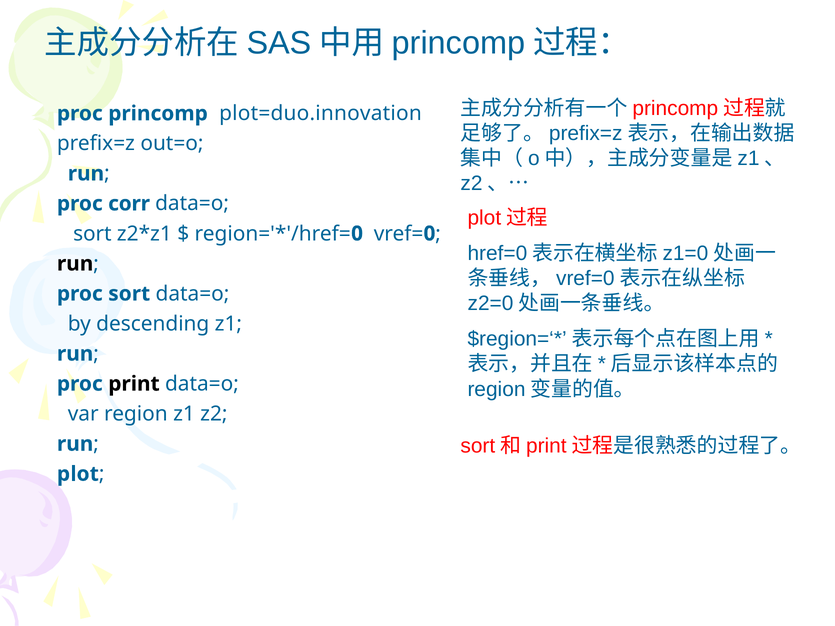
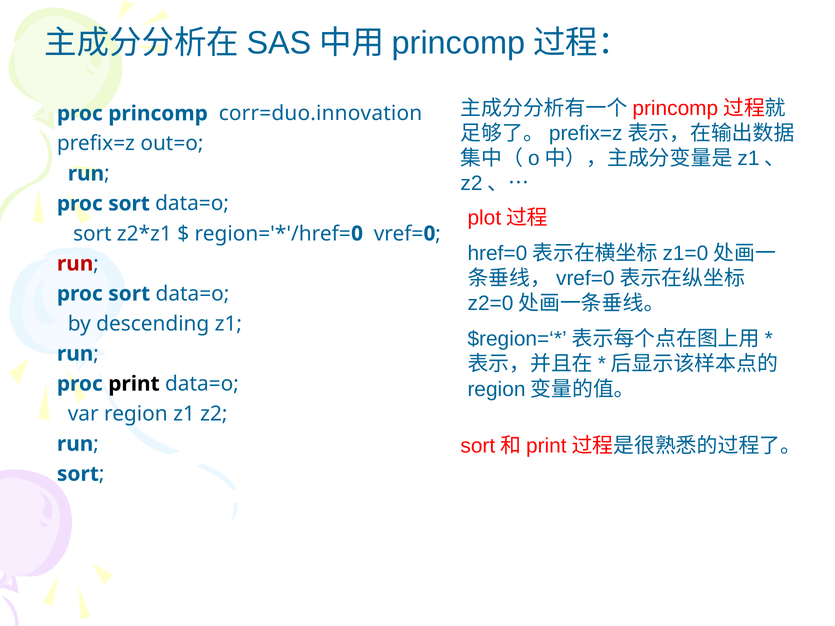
plot=duo.innovation: plot=duo.innovation -> corr=duo.innovation (321, 114)
corr: corr -> sort (129, 204)
run colour: black -> red (75, 264)
plot: plot -> sort (78, 474)
